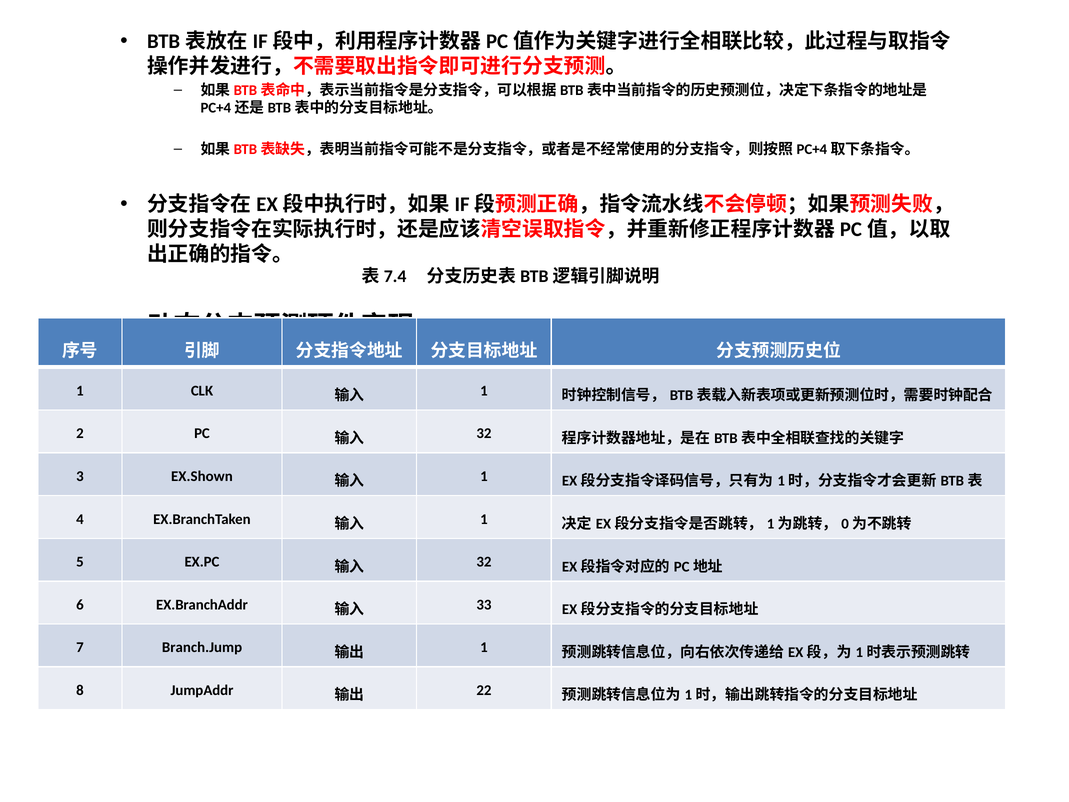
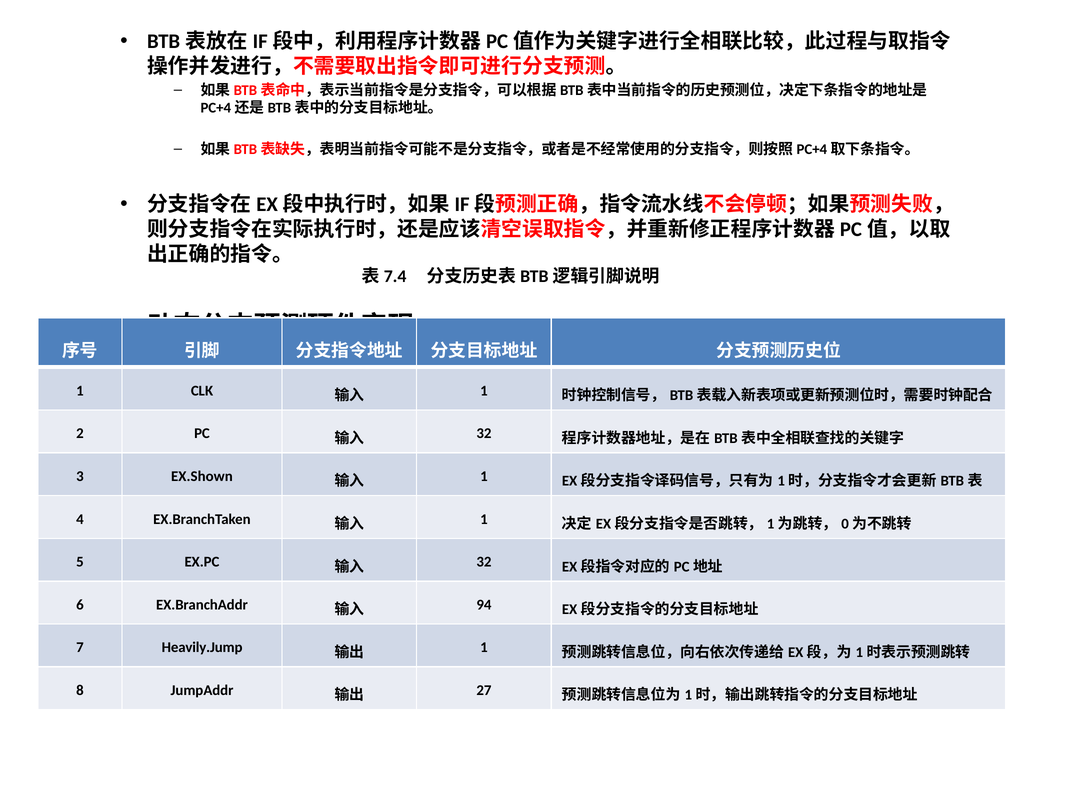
33: 33 -> 94 (484, 605)
Branch.Jump: Branch.Jump -> Heavily.Jump (202, 647)
22: 22 -> 27 (484, 690)
